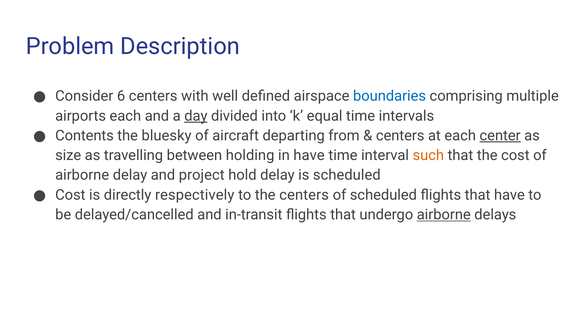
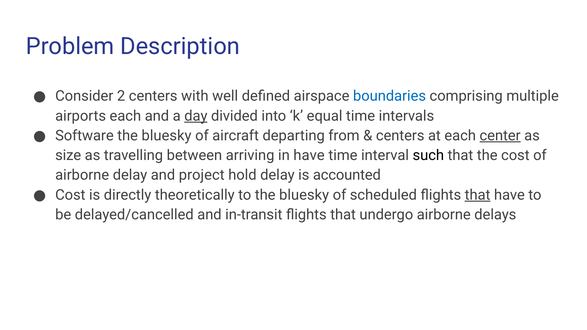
6: 6 -> 2 (121, 96)
Contents: Contents -> Software (84, 136)
holding: holding -> arriving (250, 155)
such colour: orange -> black (428, 155)
is scheduled: scheduled -> accounted (347, 175)
respectively: respectively -> theoretically (195, 195)
to the centers: centers -> bluesky (304, 195)
that underline: none -> present (478, 195)
airborne underline: present -> none (444, 215)
